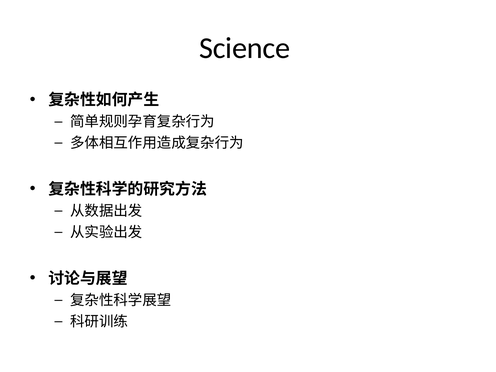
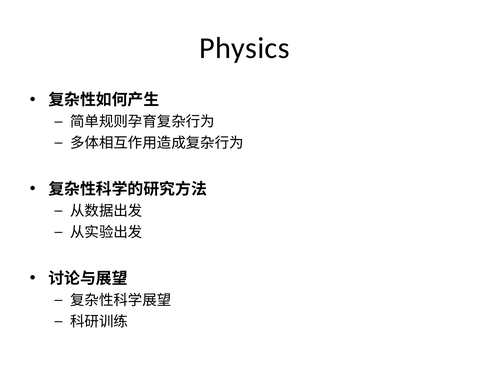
Science: Science -> Physics (244, 48)
